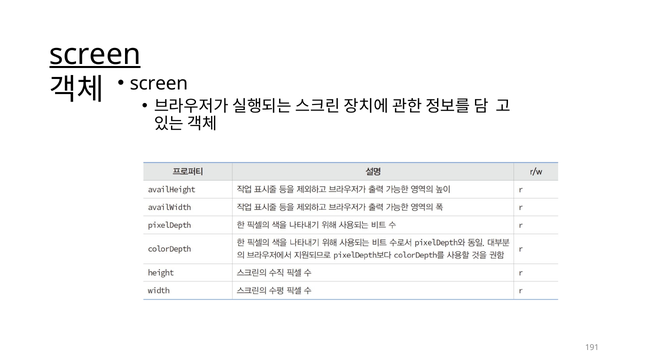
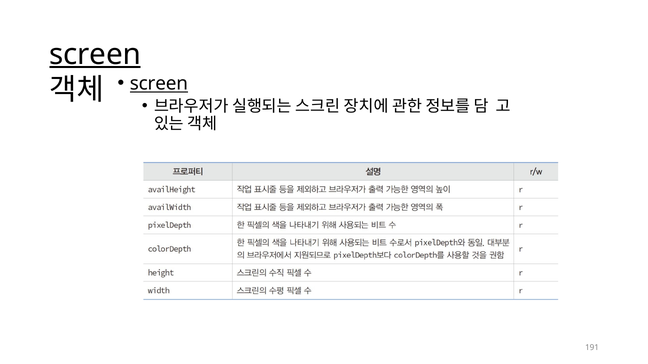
screen underline: none -> present (159, 84)
